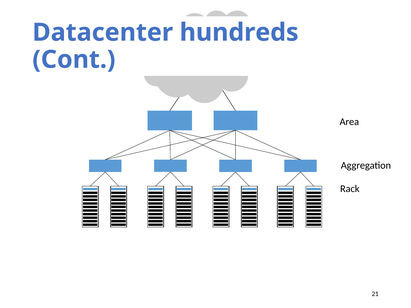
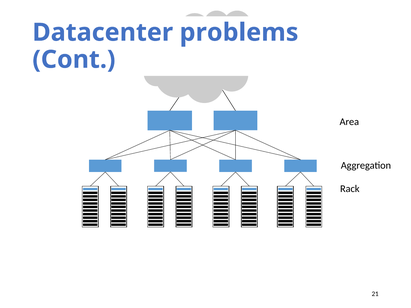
hundreds: hundreds -> problems (239, 32)
